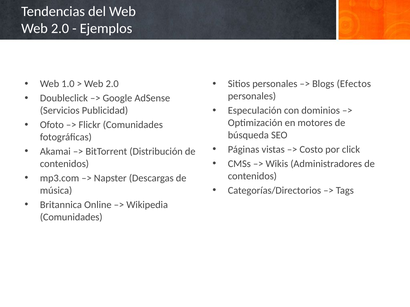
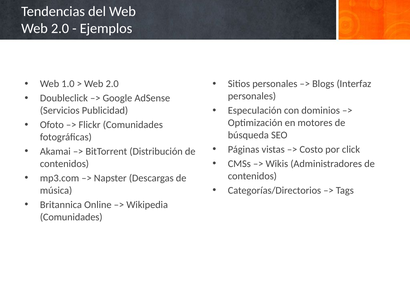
Efectos: Efectos -> Interfaz (354, 84)
